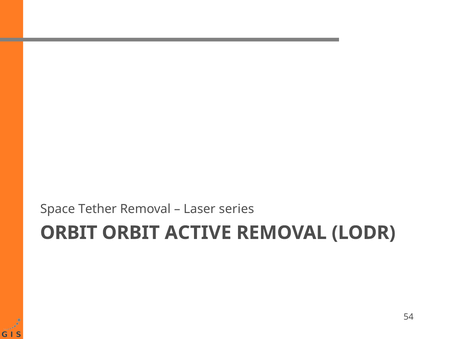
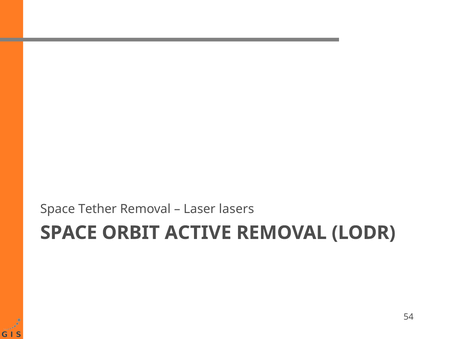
series: series -> lasers (237, 209)
ORBIT: ORBIT -> SPACE (69, 233)
